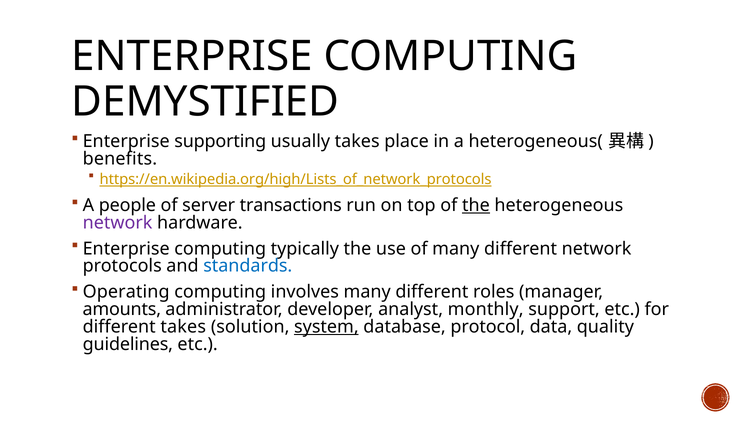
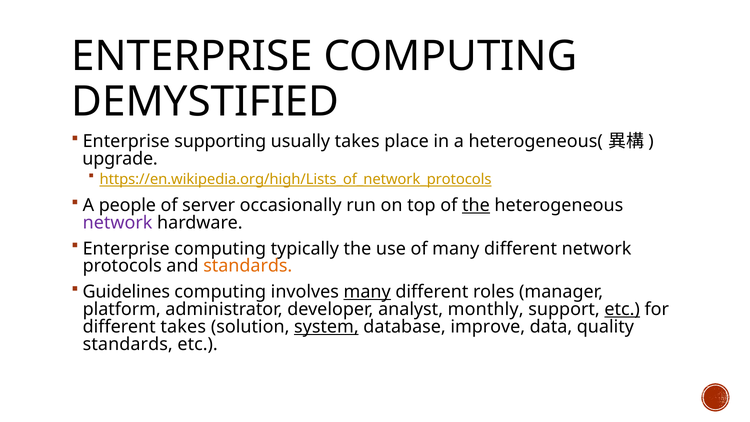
benefits: benefits -> upgrade (120, 159)
transactions: transactions -> occasionally (291, 205)
standards colour: blue -> orange (248, 266)
Operating: Operating -> Guidelines (126, 292)
many underline: none -> present (367, 292)
amounts: amounts -> platform (122, 309)
etc underline: none -> present (622, 309)
protocol: protocol -> improve (488, 327)
guidelines: guidelines -> standards (128, 344)
